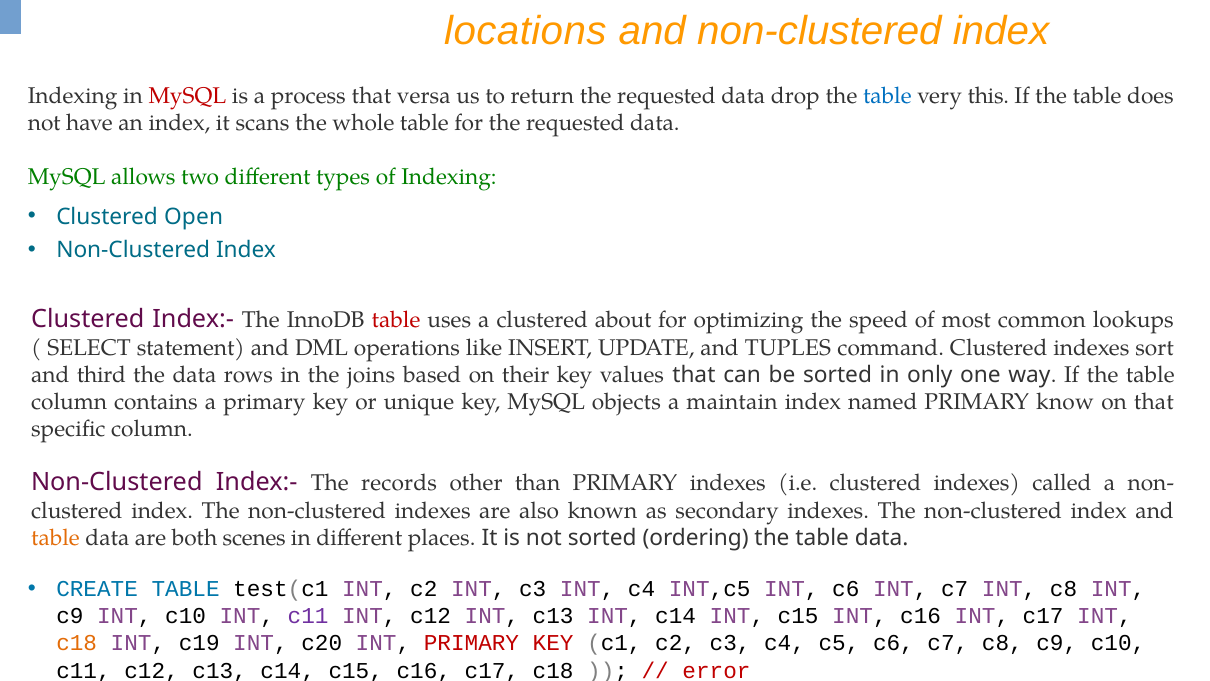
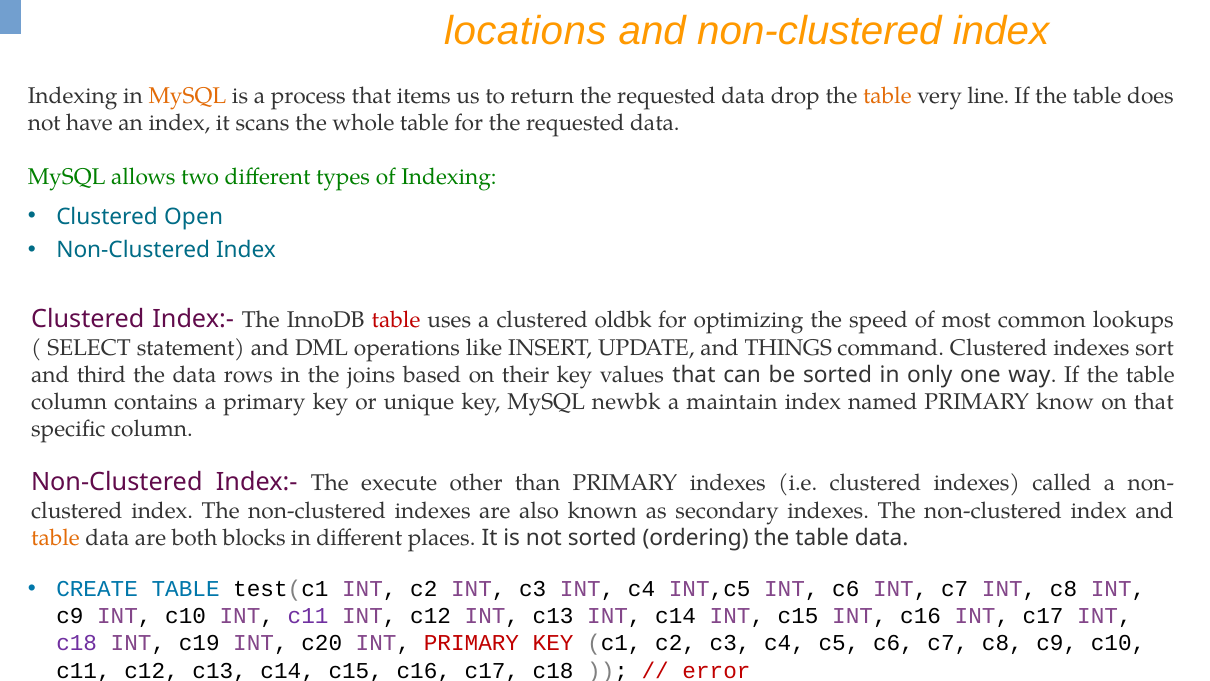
MySQL colour: red -> orange (187, 96)
versa: versa -> items (424, 96)
table colour: blue -> orange (887, 96)
this: this -> line (988, 96)
about: about -> oldbk (623, 320)
TUPLES: TUPLES -> THINGS (788, 347)
objects: objects -> newbk (626, 402)
records: records -> execute (399, 483)
scenes: scenes -> blocks (254, 538)
c18 colour: orange -> purple (77, 643)
